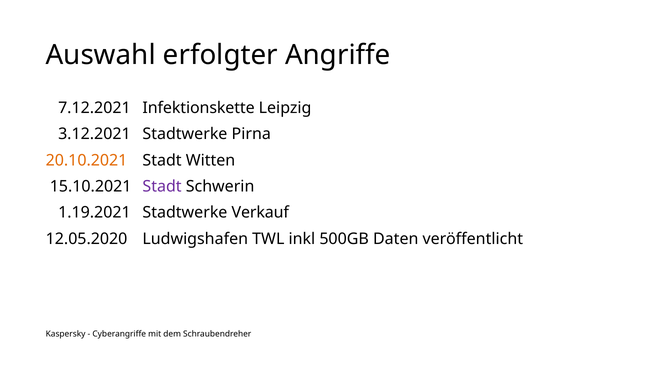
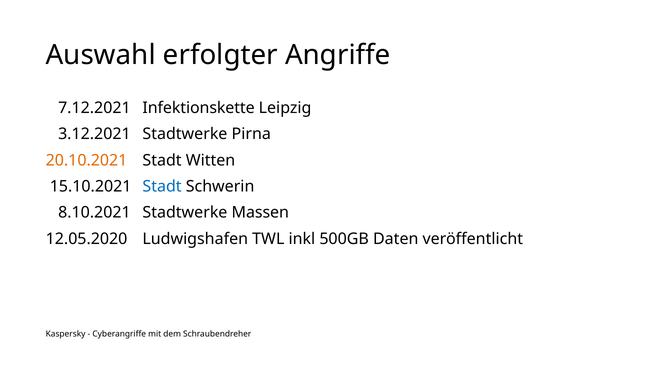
Stadt colour: purple -> blue (162, 186)
1.19.2021: 1.19.2021 -> 8.10.2021 (94, 212)
Verkauf: Verkauf -> Massen (260, 212)
